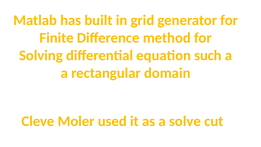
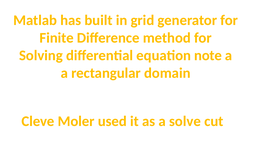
such: such -> note (208, 55)
